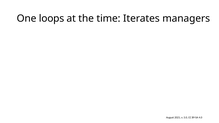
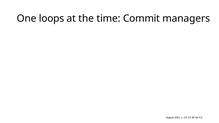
Iterates: Iterates -> Commit (141, 18)
